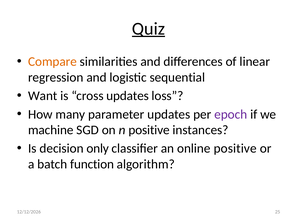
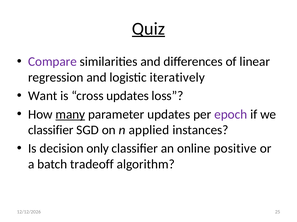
Compare colour: orange -> purple (52, 62)
sequential: sequential -> iteratively (177, 78)
many underline: none -> present (70, 115)
machine: machine -> classifier (51, 130)
n positive: positive -> applied (149, 130)
function: function -> tradeoff (92, 165)
